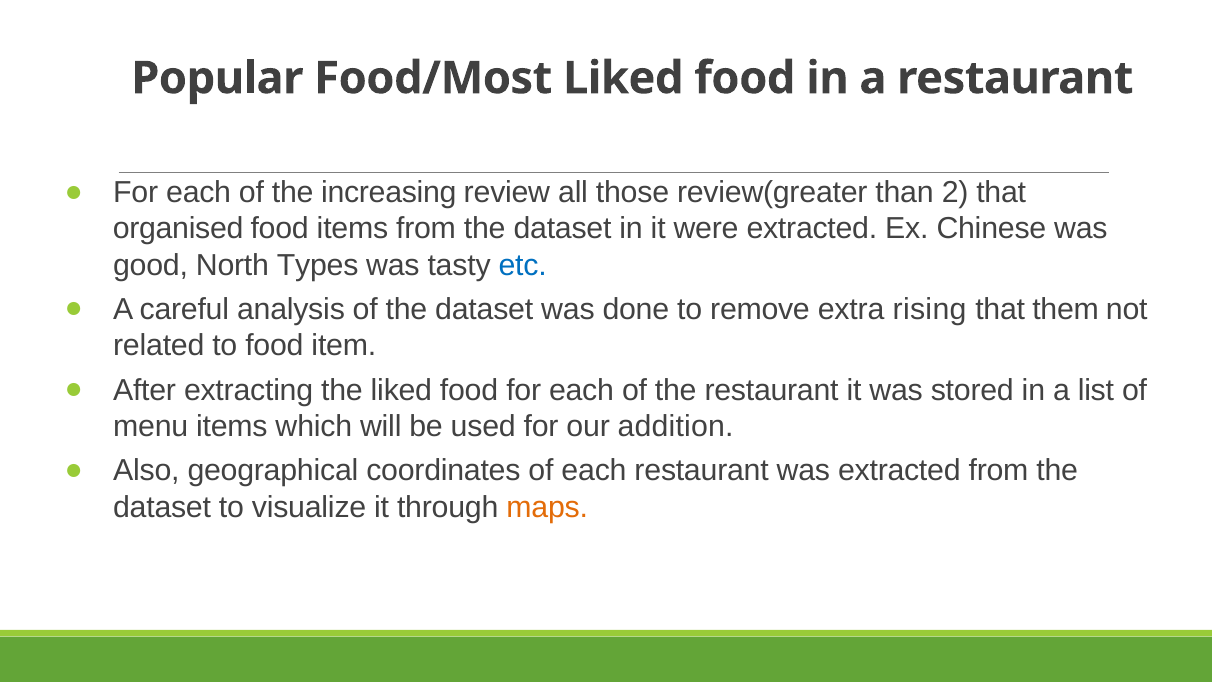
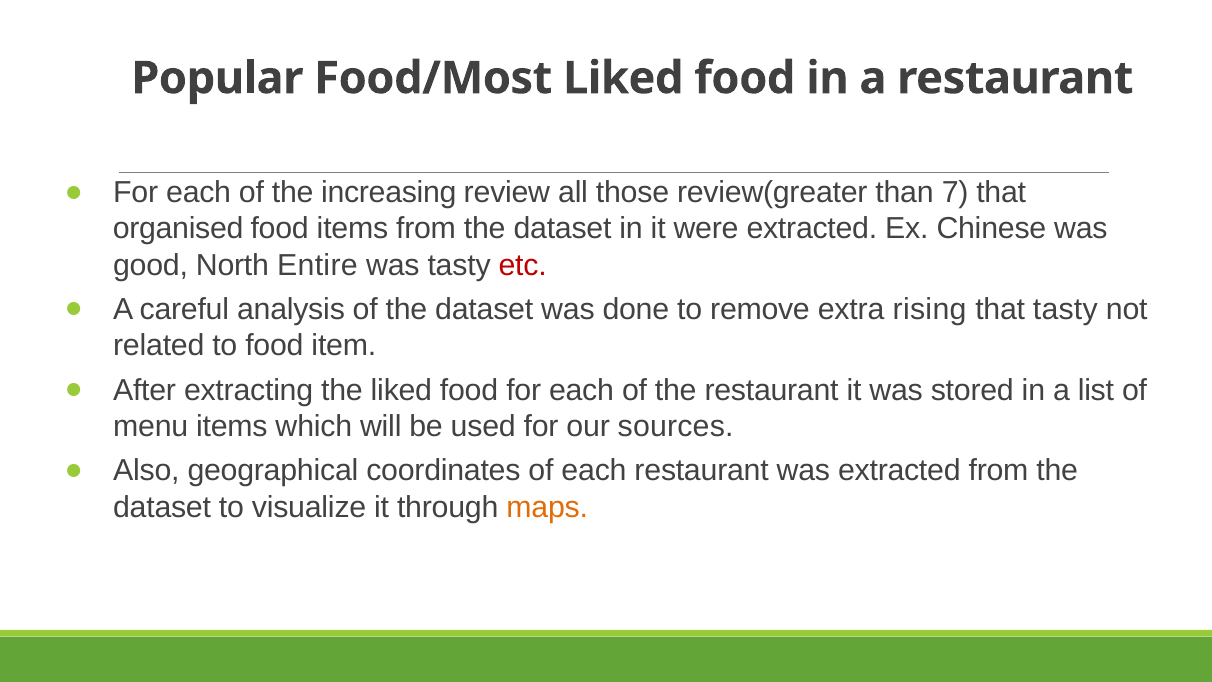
2: 2 -> 7 (955, 193)
Types: Types -> Entire (317, 265)
etc colour: blue -> red (523, 265)
that them: them -> tasty (1065, 309)
addition: addition -> sources (676, 426)
